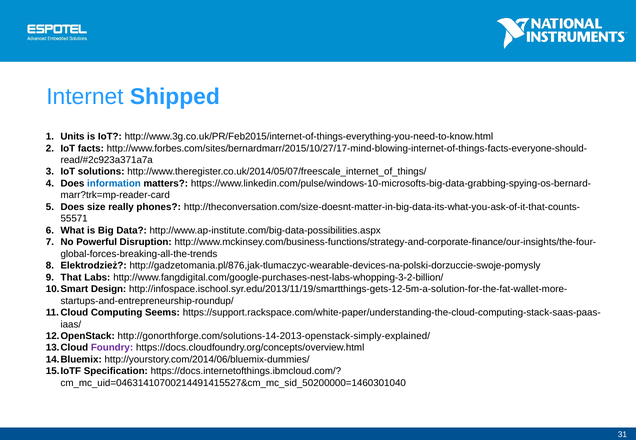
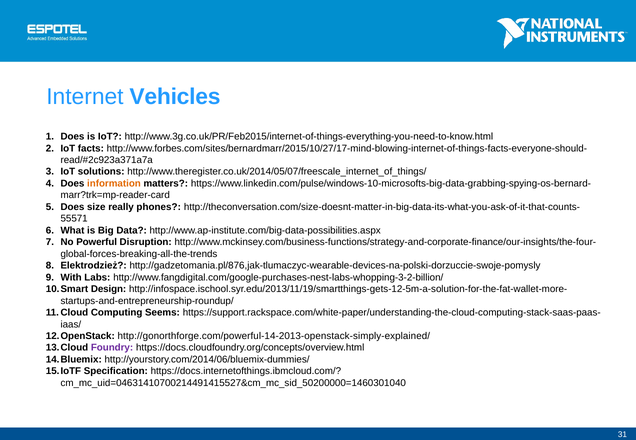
Shipped: Shipped -> Vehicles (175, 97)
Units: Units -> Does (72, 137)
information colour: blue -> orange (114, 184)
That: That -> With (71, 278)
http://gonorthforge.com/solutions-14-2013-openstack-simply-explained/: http://gonorthforge.com/solutions-14-2013-openstack-simply-explained/ -> http://gonorthforge.com/powerful-14-2013-openstack-simply-explained/ (274, 336)
